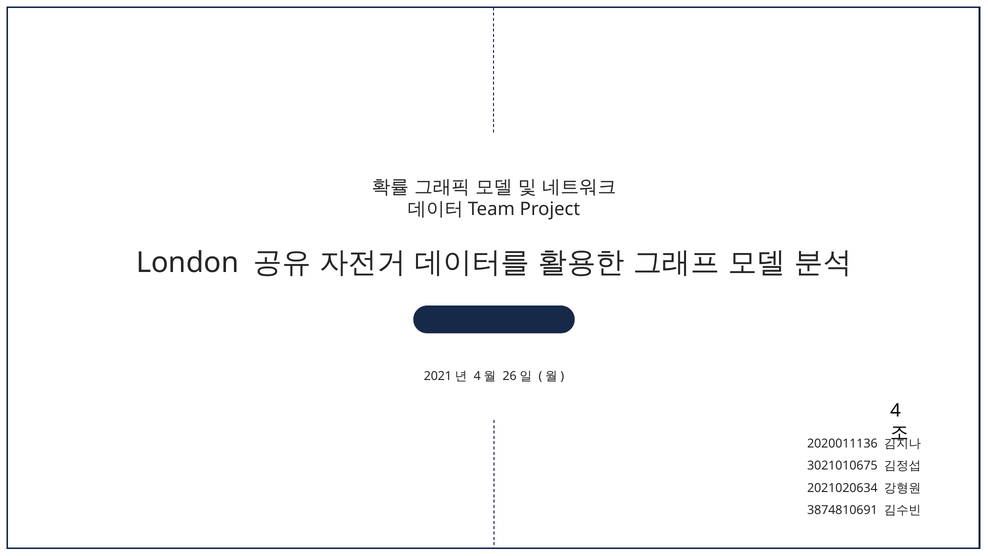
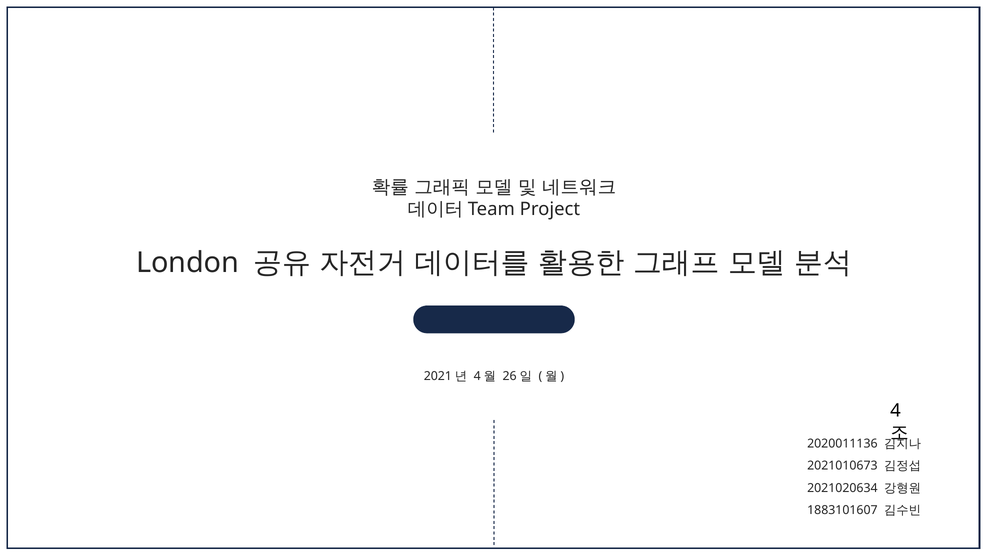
3021010675: 3021010675 -> 2021010673 (842, 466)
3874810691: 3874810691 -> 1883101607 (842, 510)
